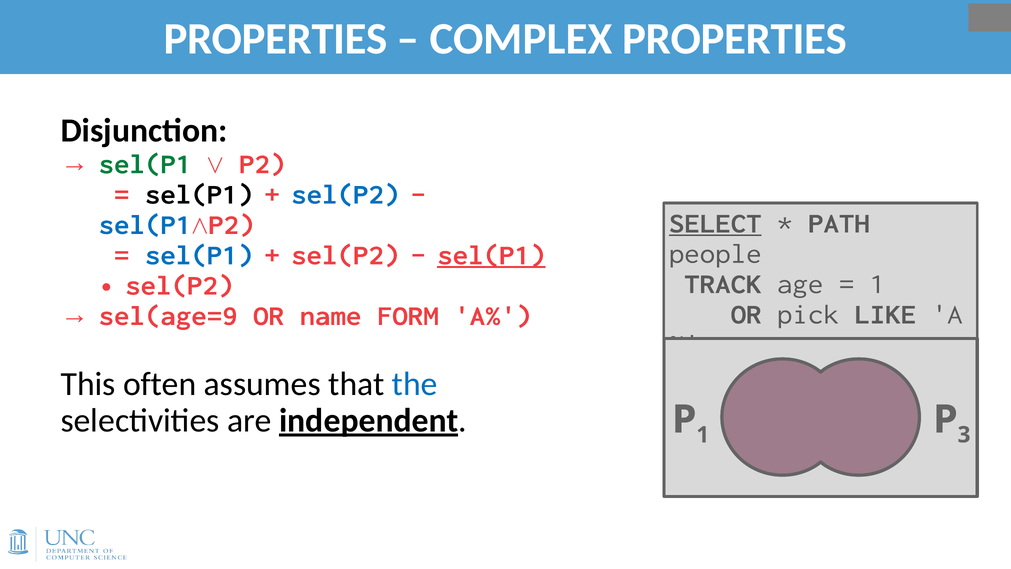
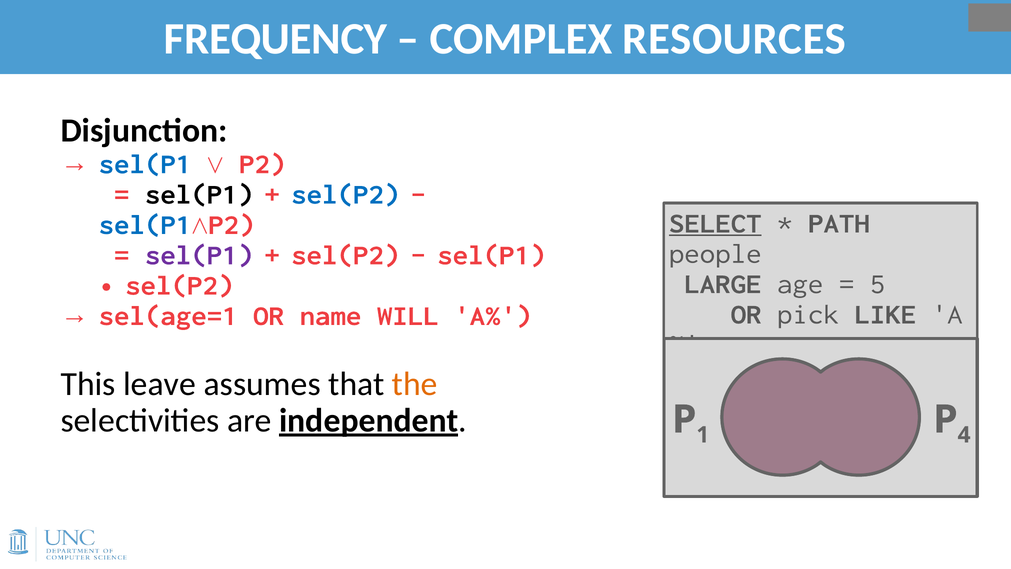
PROPERTIES: PROPERTIES -> FREQUENCY (276, 39)
COMPLEX PROPERTIES: PROPERTIES -> RESOURCES (734, 39)
sel(P1 colour: green -> blue (145, 164)
sel(P1 colour: blue -> purple (199, 255)
sel(P1 underline: present -> none (491, 255)
TRACK: TRACK -> LARGE (723, 284)
1: 1 -> 5 (877, 284)
sel(age=9: sel(age=9 -> sel(age=1 (168, 316)
FORM: FORM -> WILL (408, 316)
often: often -> leave (160, 384)
the colour: blue -> orange (415, 384)
3: 3 -> 4 (964, 435)
